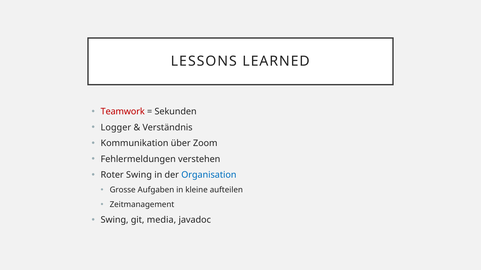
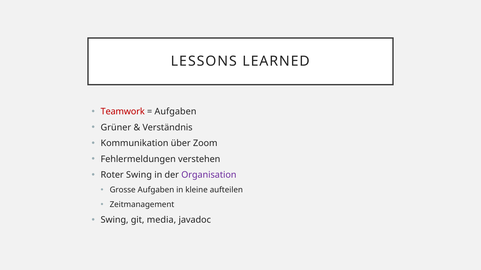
Sekunden: Sekunden -> Aufgaben (176, 112)
Logger: Logger -> Grüner (116, 128)
Organisation colour: blue -> purple (209, 175)
